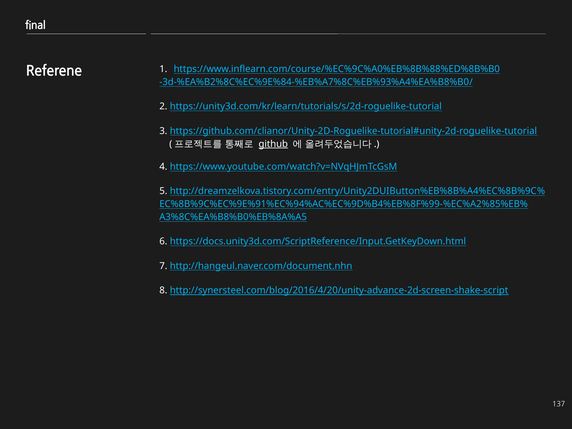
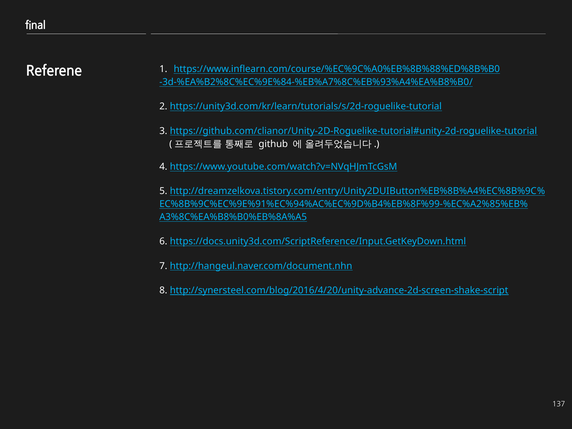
github underline: present -> none (273, 144)
